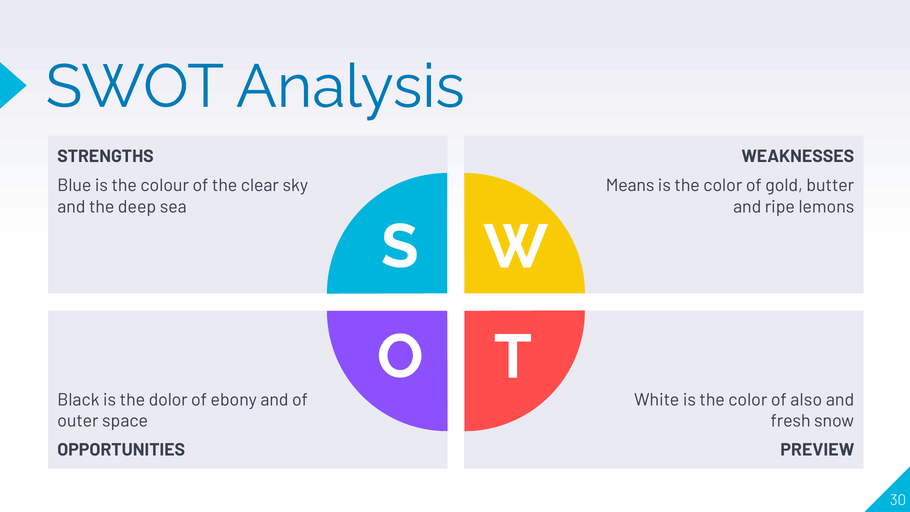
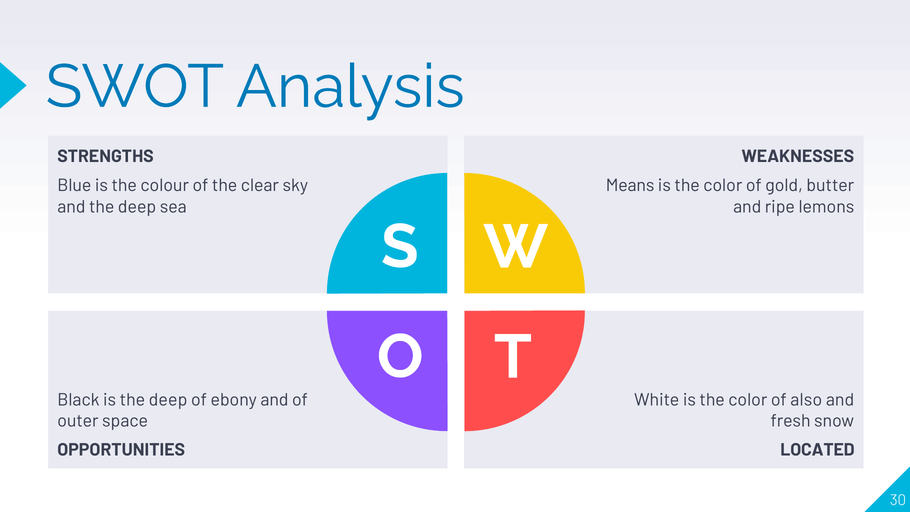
is the dolor: dolor -> deep (168, 400)
PREVIEW: PREVIEW -> LOCATED (818, 450)
